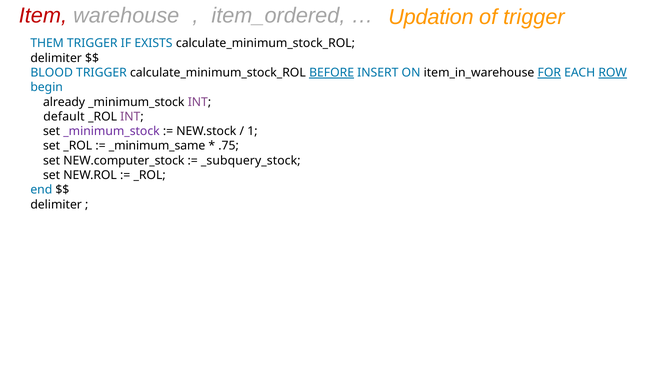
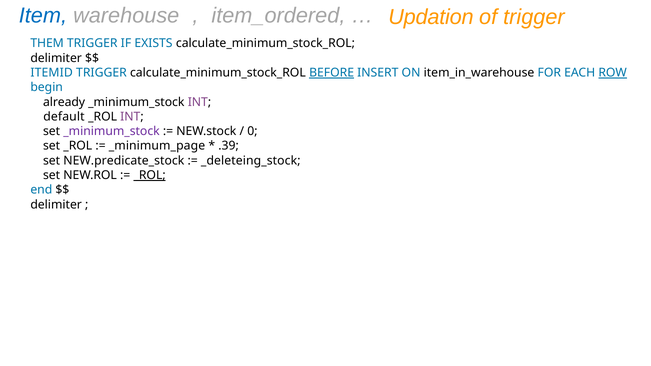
Item colour: red -> blue (43, 16)
BLOOD: BLOOD -> ITEMID (52, 73)
FOR underline: present -> none (549, 73)
1: 1 -> 0 (252, 131)
_minimum_same: _minimum_same -> _minimum_page (157, 146)
.75: .75 -> .39 (229, 146)
NEW.computer_stock: NEW.computer_stock -> NEW.predicate_stock (124, 161)
_subquery_stock: _subquery_stock -> _deleteing_stock (251, 161)
_ROL underline: none -> present (150, 175)
